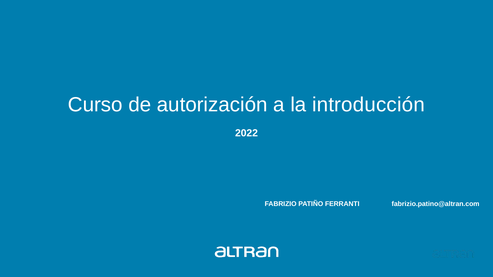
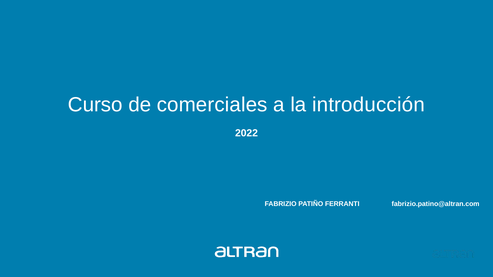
autorización: autorización -> comerciales (212, 105)
